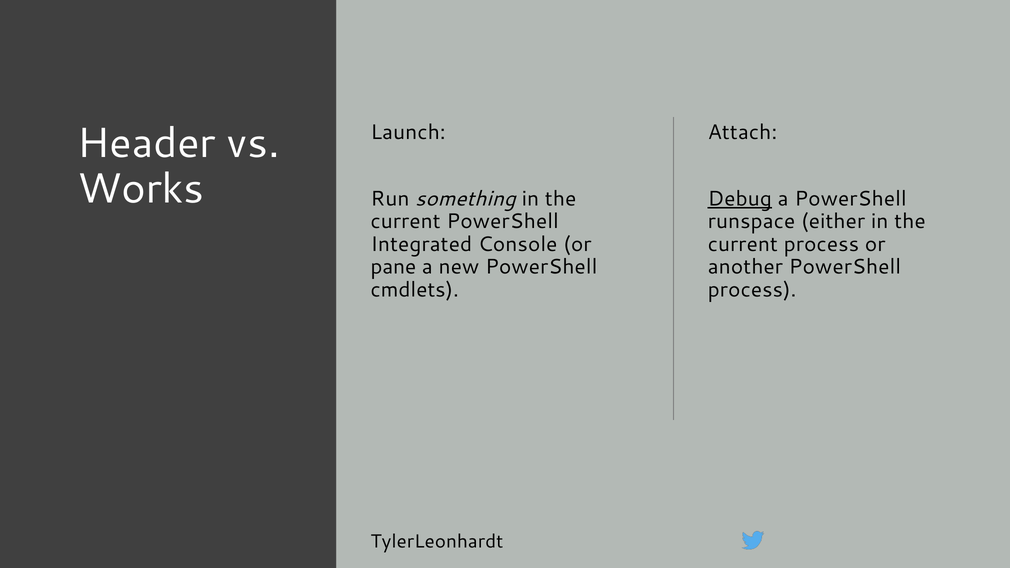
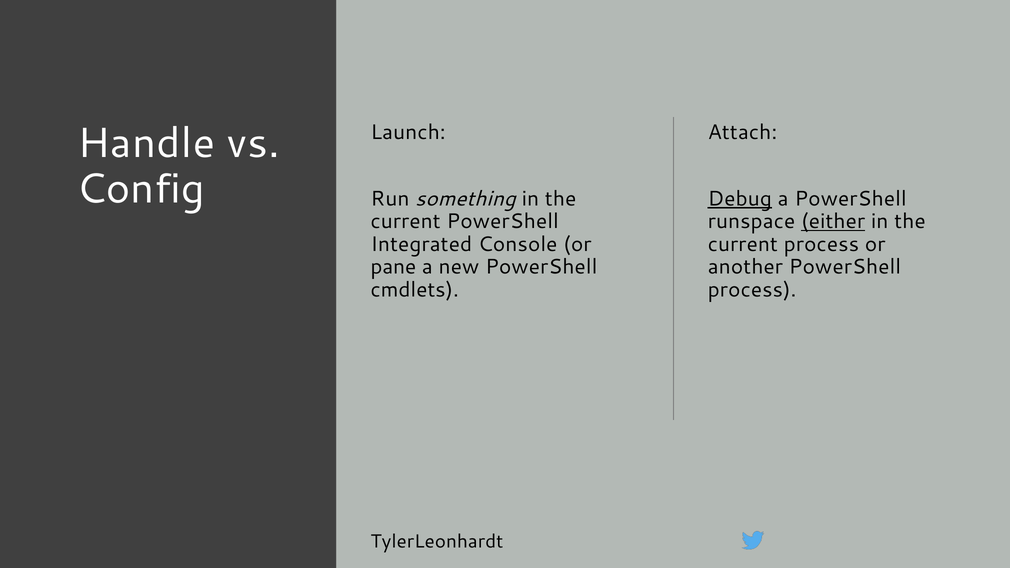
Header: Header -> Handle (146, 143)
Works: Works -> Config (141, 189)
either underline: none -> present (833, 221)
